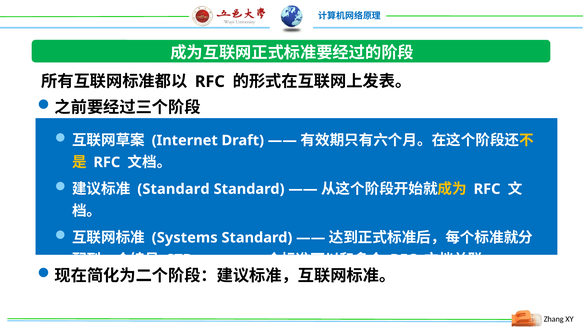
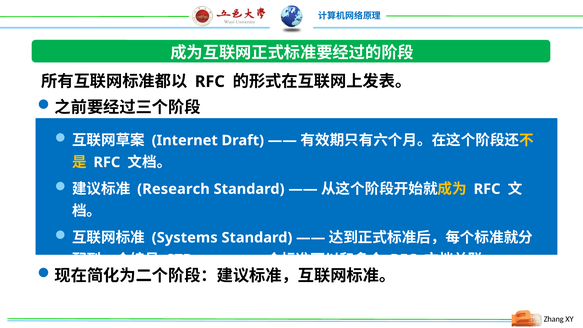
Standard: Standard -> Research (173, 189)
